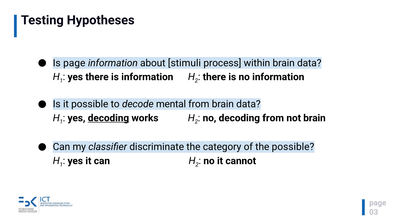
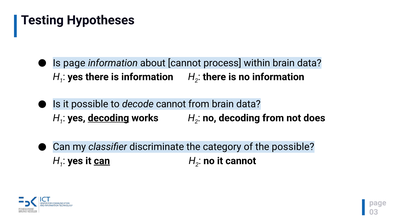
about stimuli: stimuli -> cannot (184, 63)
decode mental: mental -> cannot (171, 104)
not brain: brain -> does (314, 118)
can underline: none -> present (102, 161)
